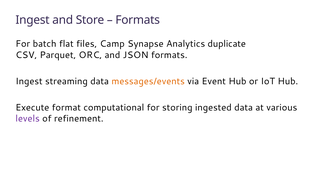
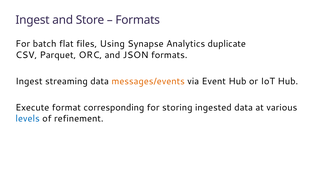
Camp: Camp -> Using (112, 44)
computational: computational -> corresponding (114, 107)
levels colour: purple -> blue (28, 119)
